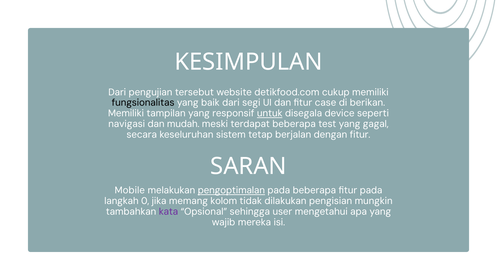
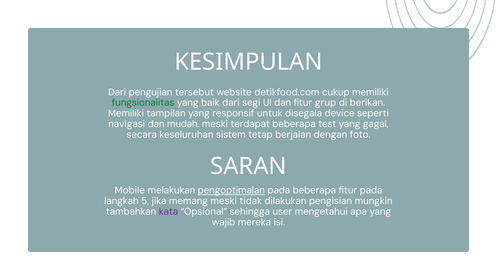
fungsionalitas colour: black -> green (143, 103)
case: case -> grup (326, 103)
untuk underline: present -> none (270, 113)
dengan fitur: fitur -> foto (360, 135)
0: 0 -> 5 (145, 201)
memang kolom: kolom -> meski (224, 201)
